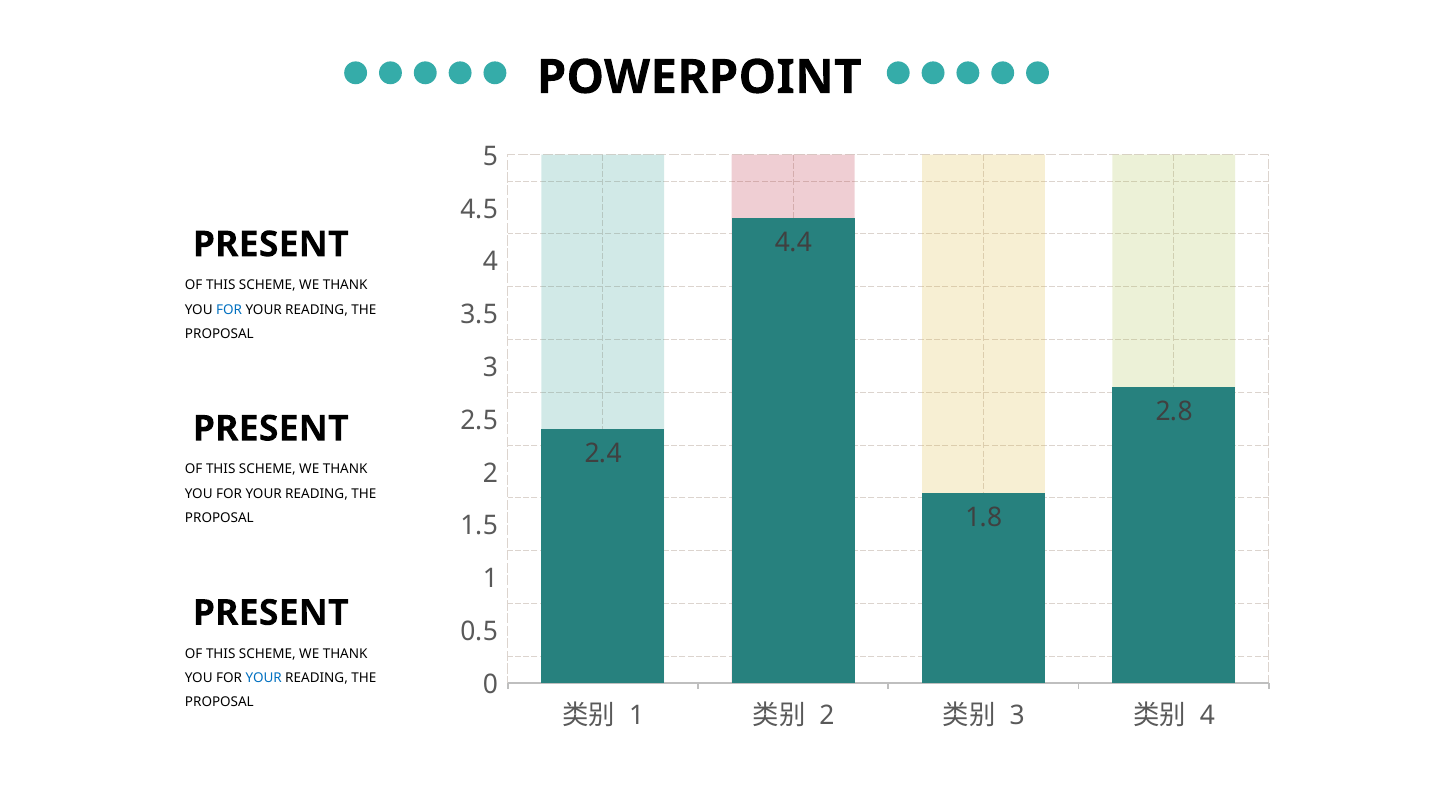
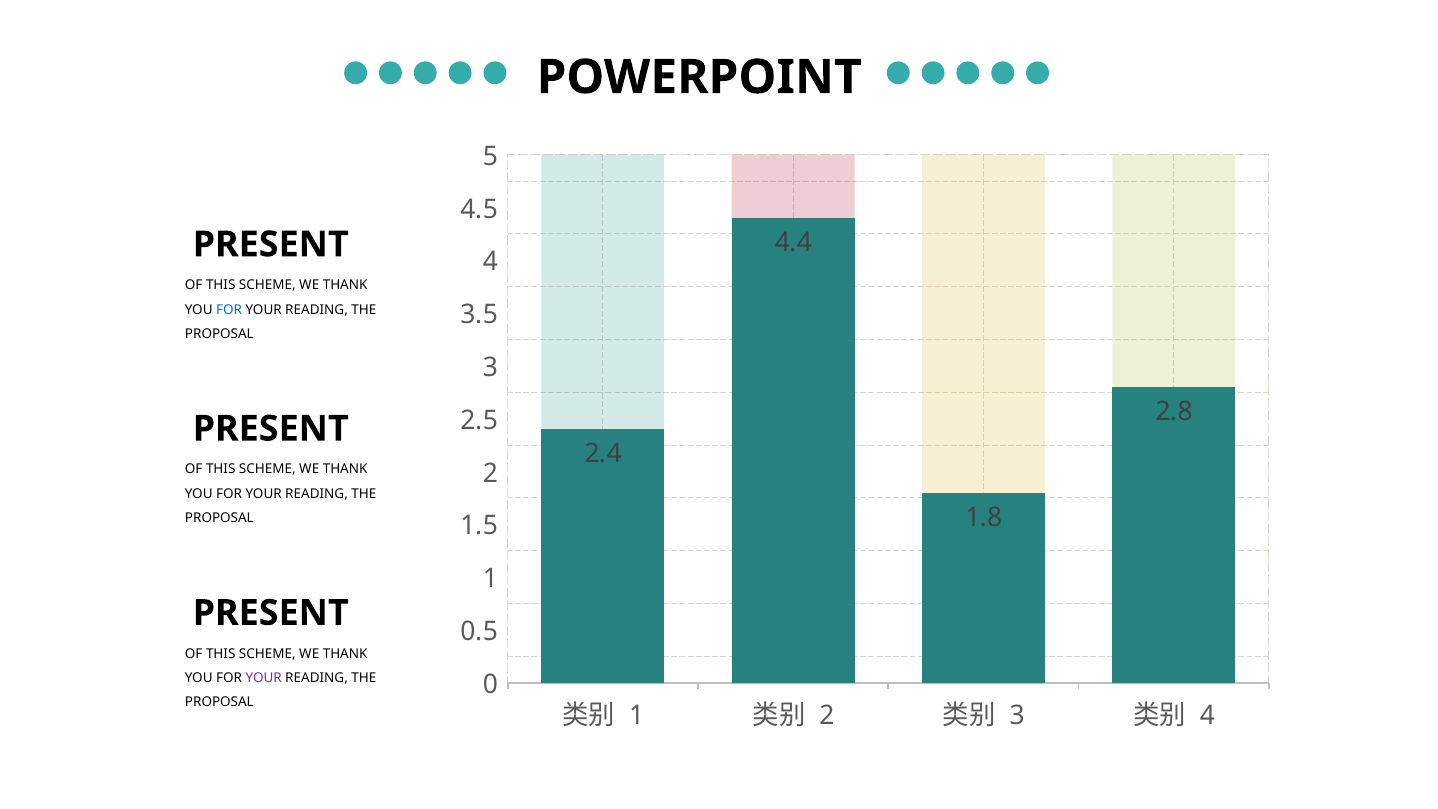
YOUR colour: blue -> purple (264, 678)
